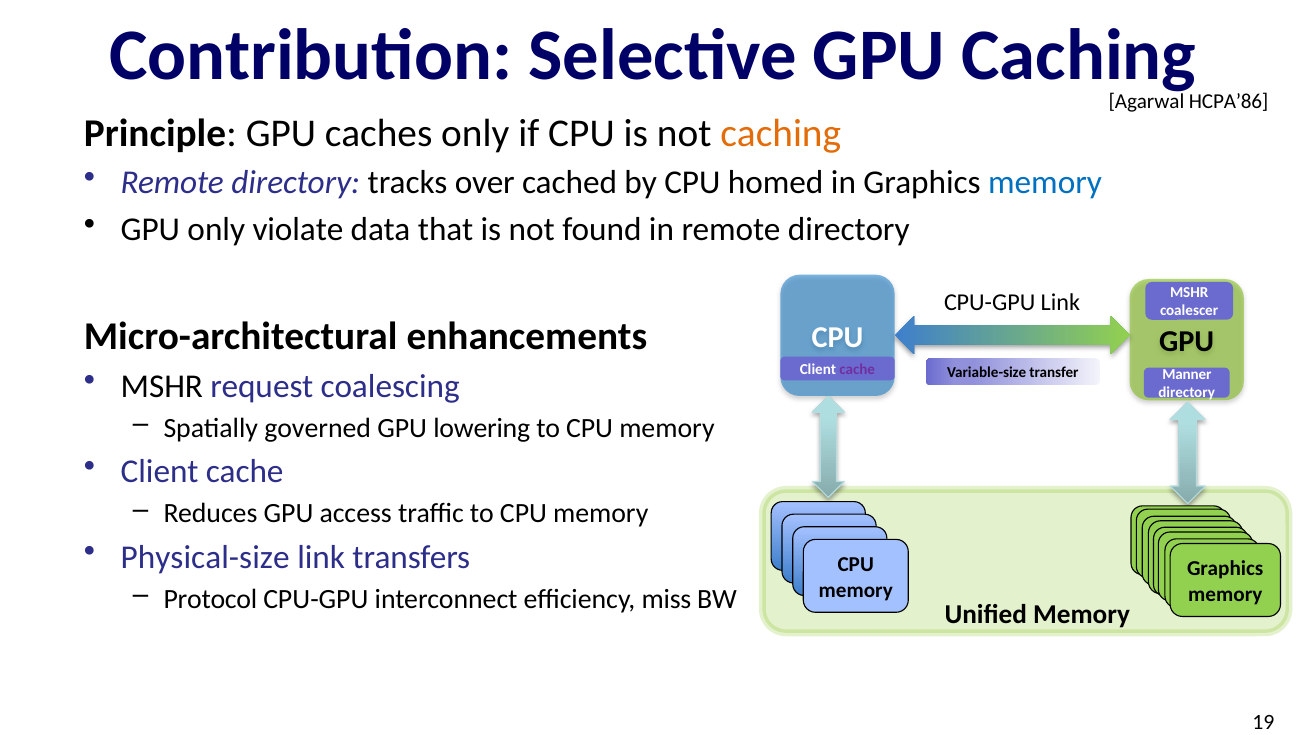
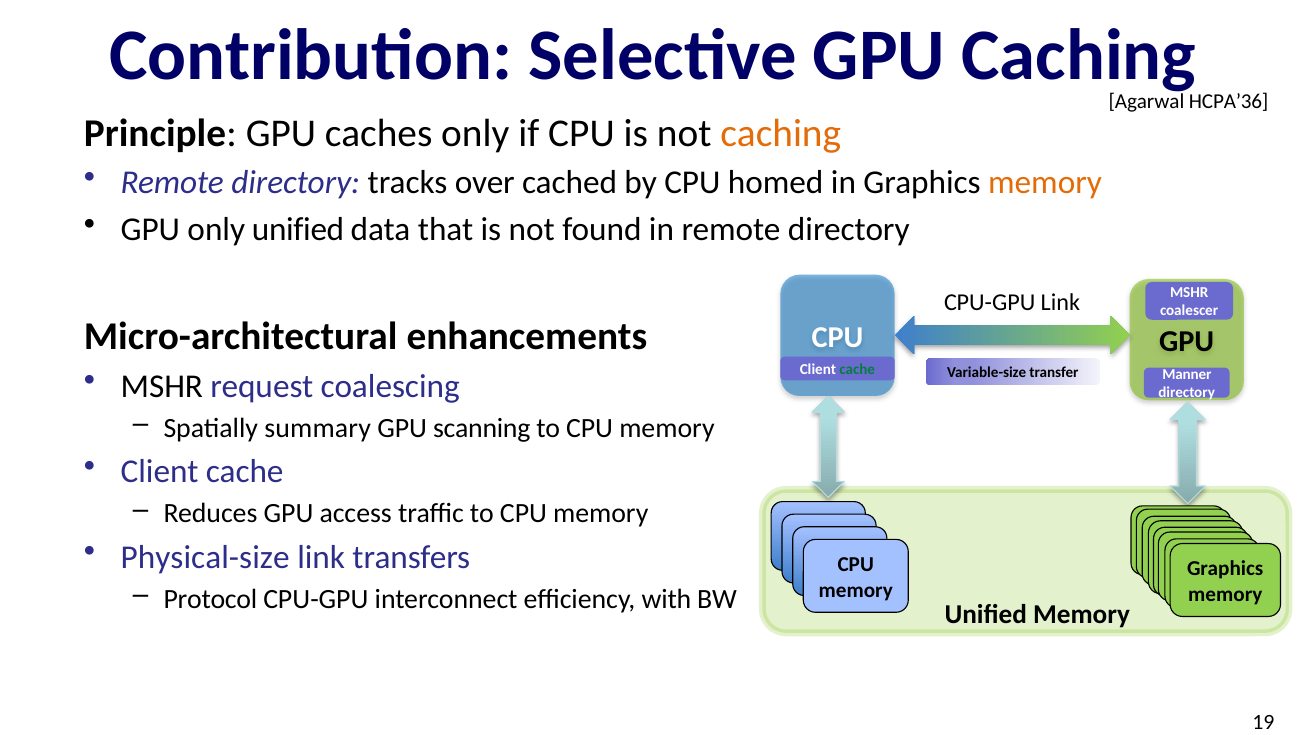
HCPA’86: HCPA’86 -> HCPA’36 (1229, 101)
memory colour: blue -> orange (1045, 183)
only violate: violate -> unified (298, 230)
cache colour: purple -> green (857, 370)
governed: governed -> summary (318, 428)
lowering: lowering -> scanning (482, 428)
miss: miss -> with (666, 599)
